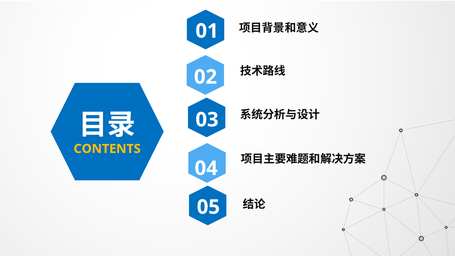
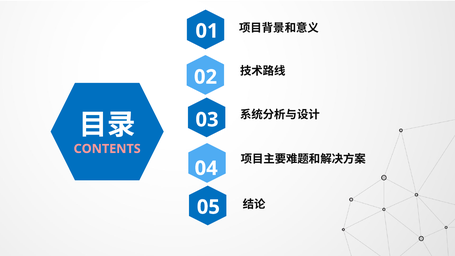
CONTENTS colour: yellow -> pink (107, 149)
